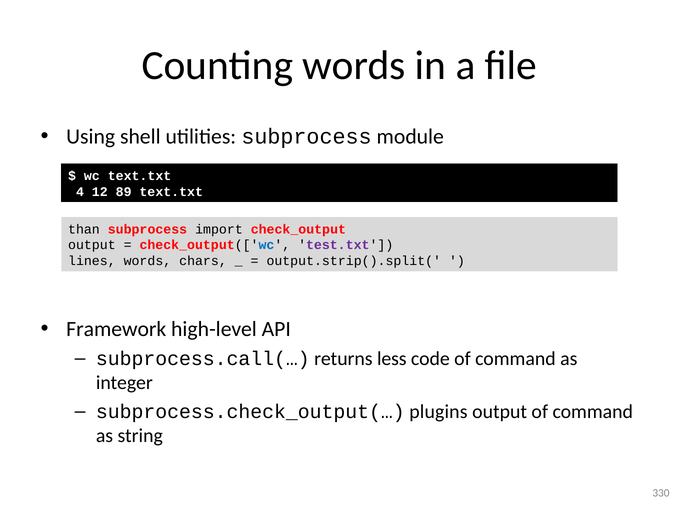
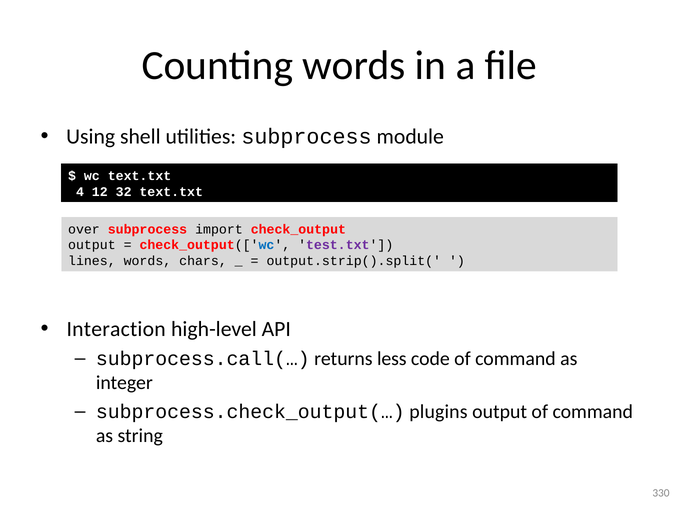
89: 89 -> 32 (124, 192)
than: than -> over (84, 229)
Framework: Framework -> Interaction (116, 329)
